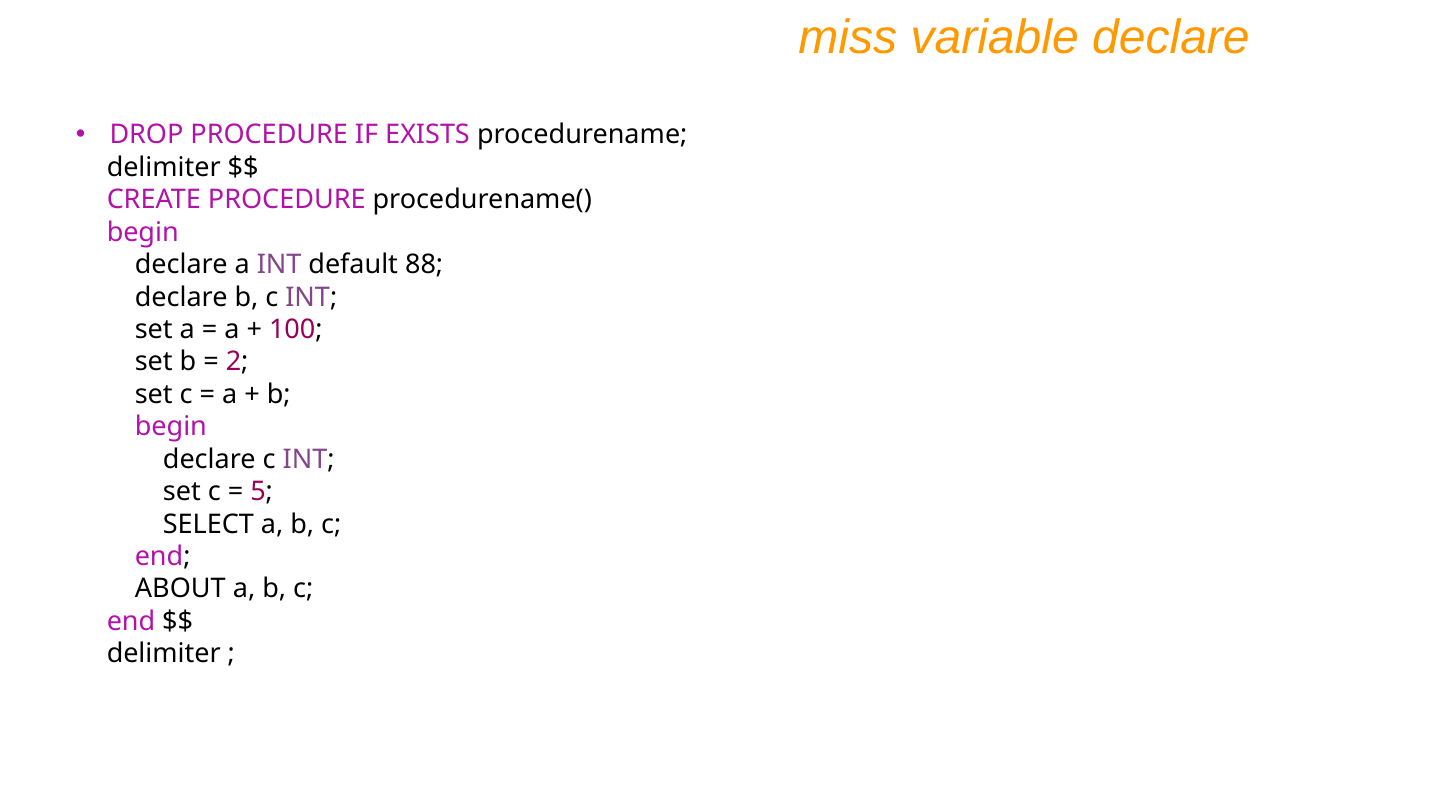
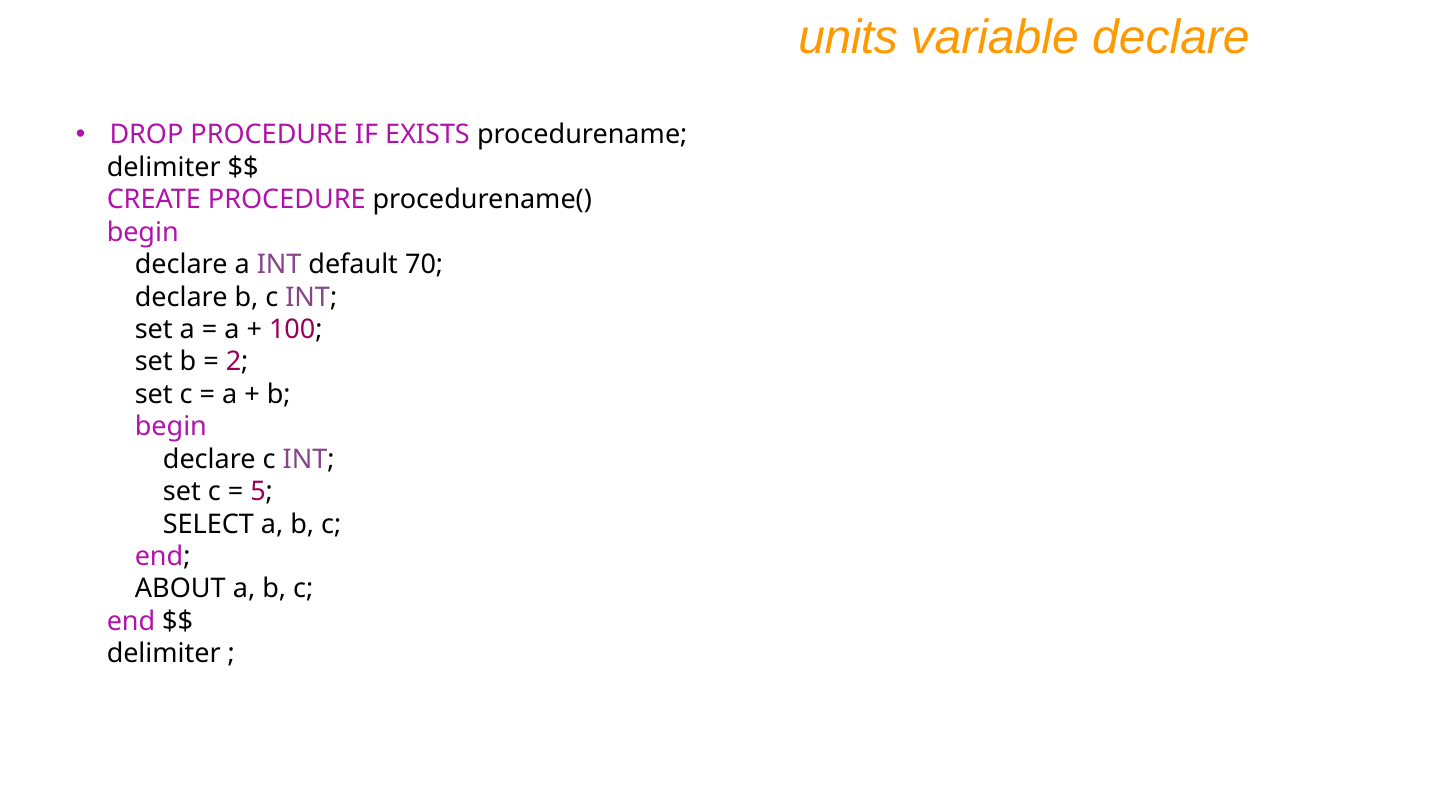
miss: miss -> units (848, 38)
88: 88 -> 70 (424, 265)
